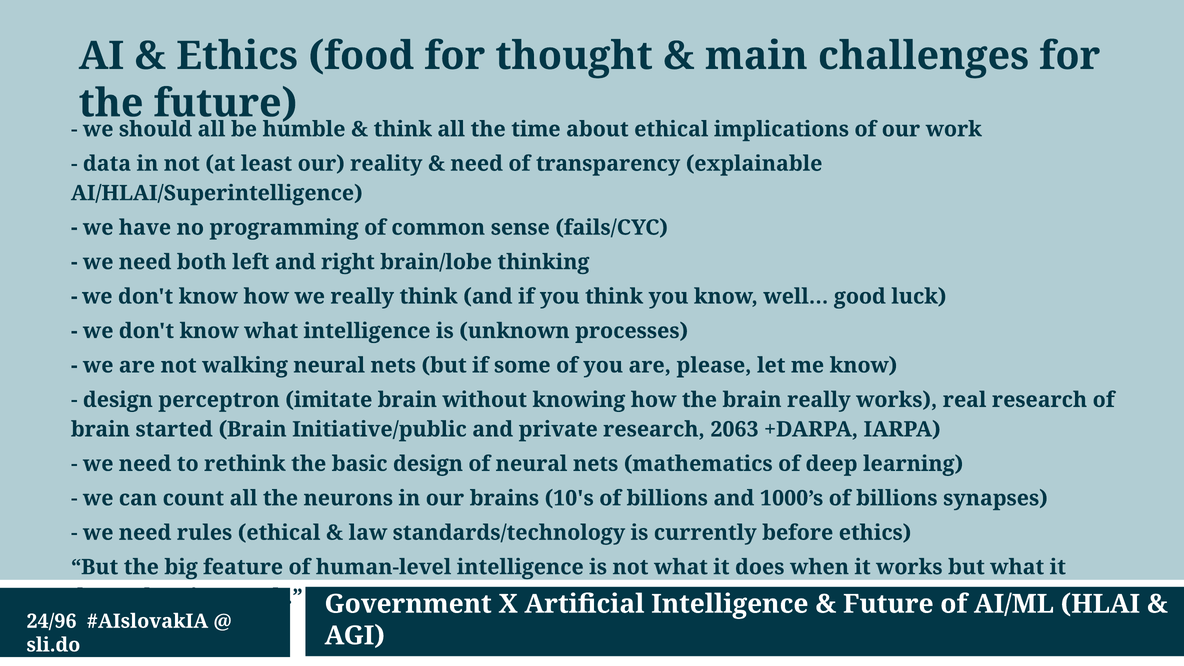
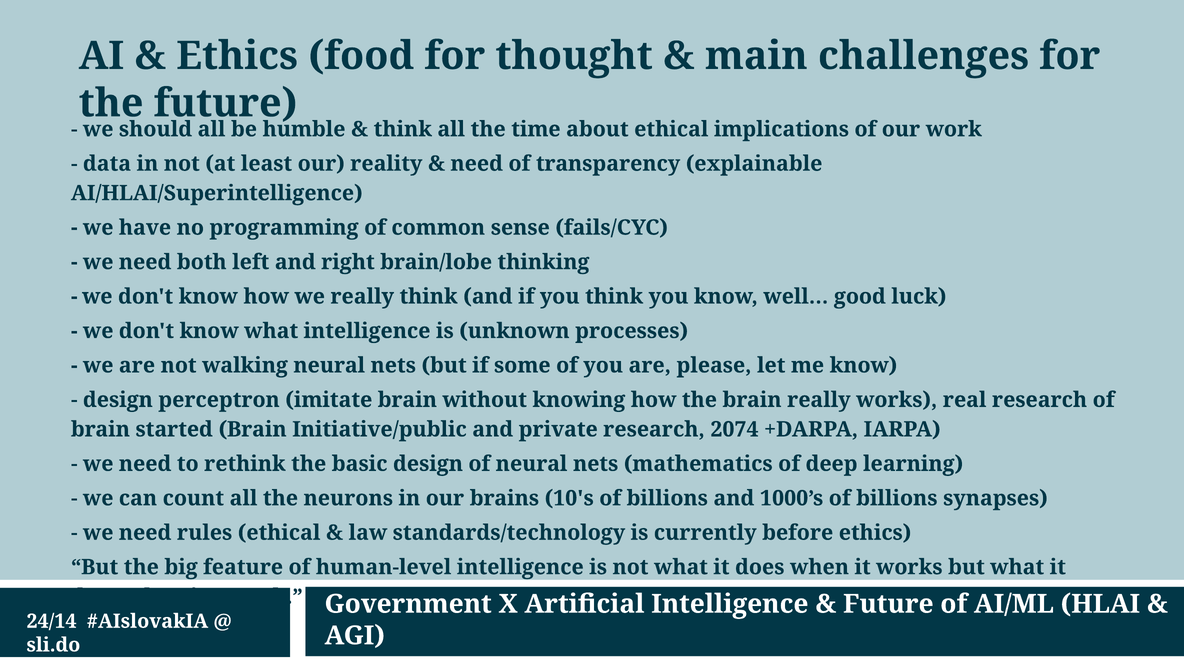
2063: 2063 -> 2074 (734, 429)
24/96: 24/96 -> 24/14 (52, 621)
